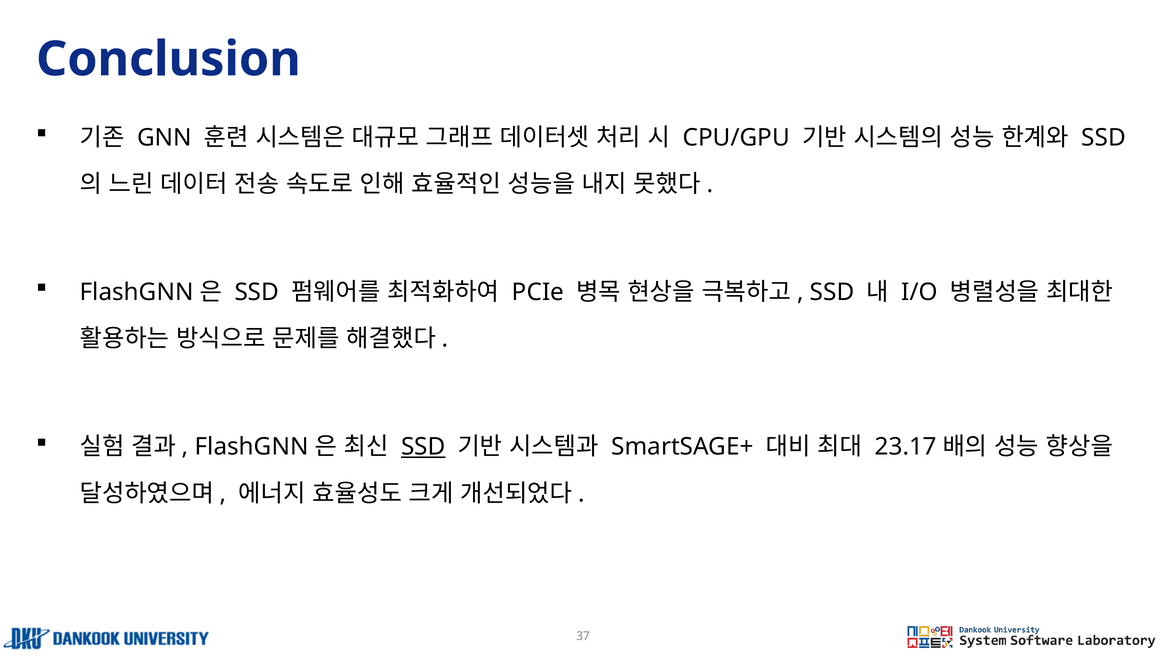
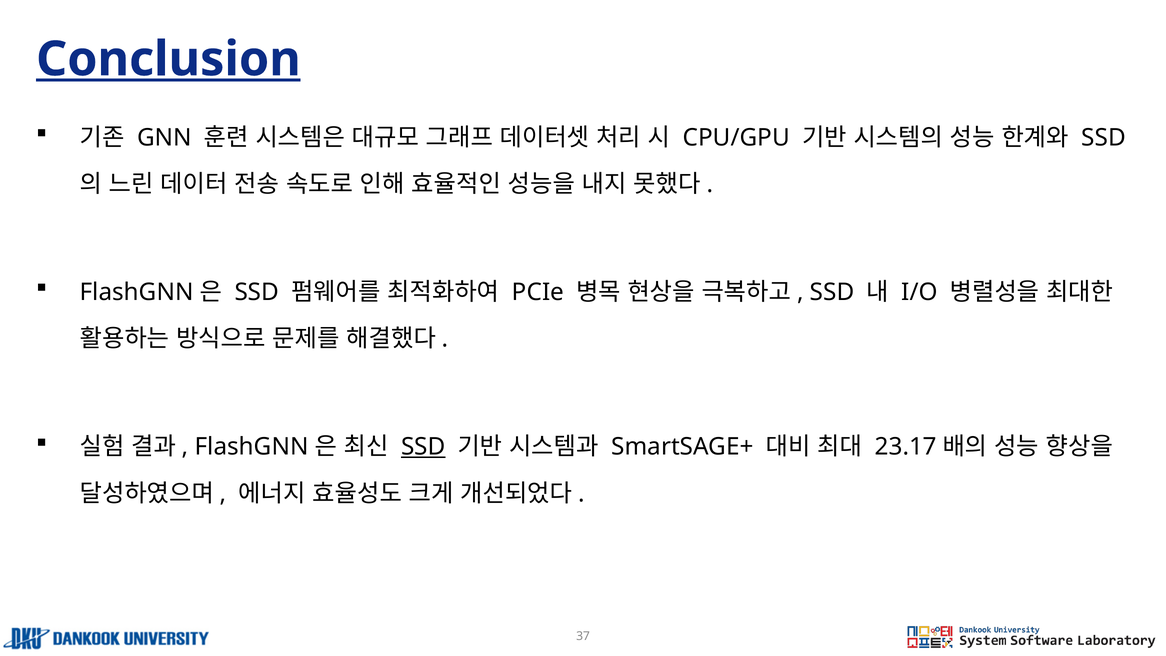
Conclusion underline: none -> present (168, 59)
